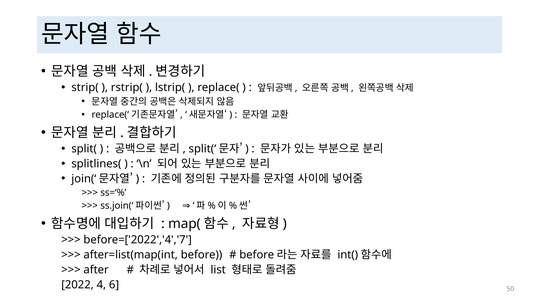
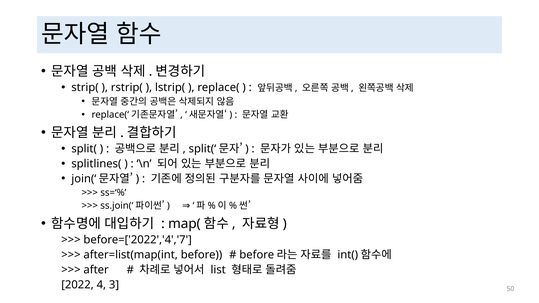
6: 6 -> 3 (114, 285)
